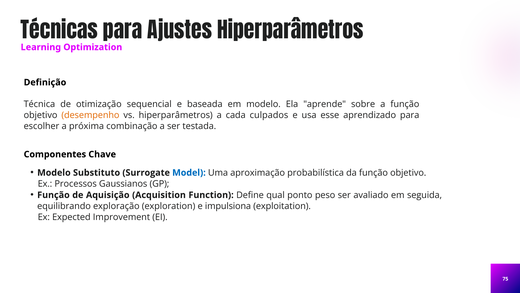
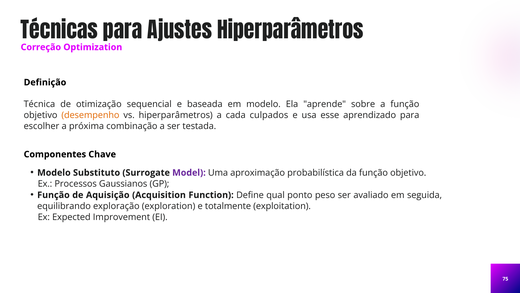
Learning: Learning -> Correção (41, 47)
Model colour: blue -> purple (189, 172)
impulsiona: impulsiona -> totalmente (228, 206)
